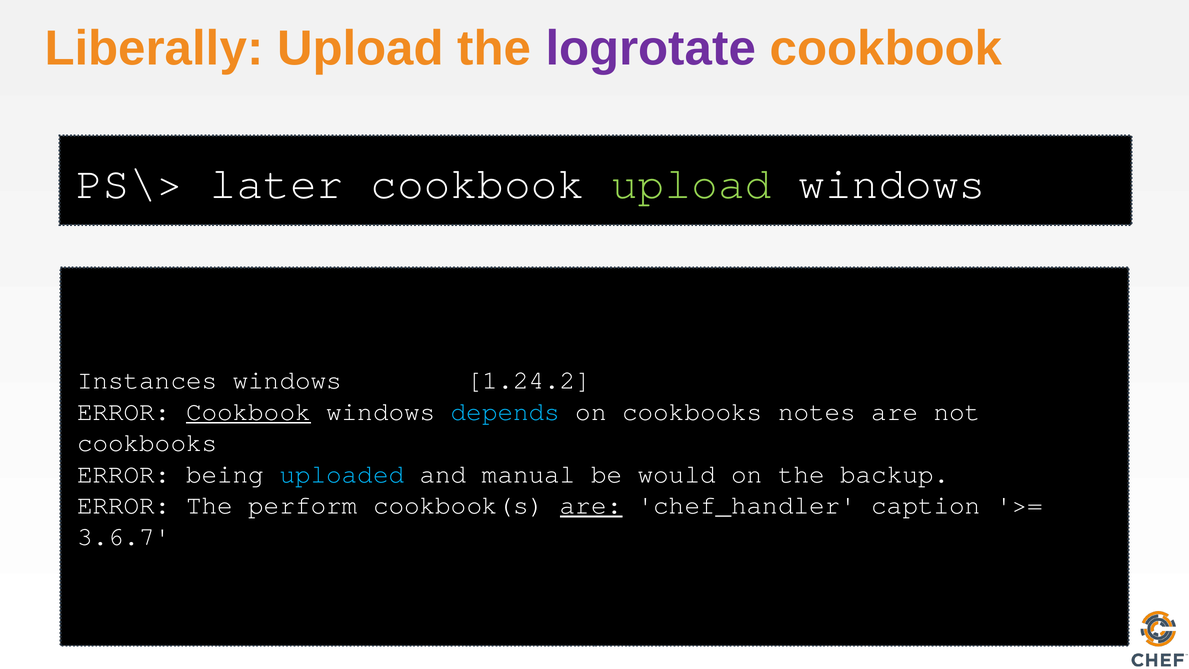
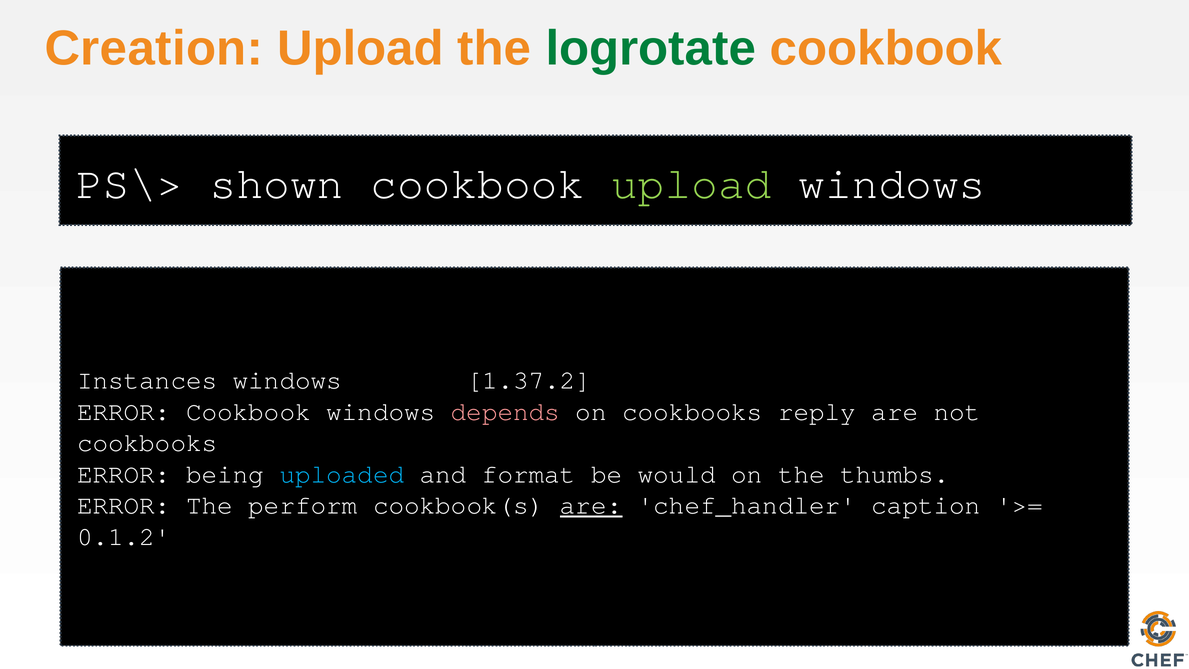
Liberally: Liberally -> Creation (154, 49)
logrotate colour: purple -> green (651, 49)
later: later -> shown (277, 183)
1.24.2: 1.24.2 -> 1.37.2 (529, 380)
Cookbook underline: present -> none (248, 411)
depends colour: light blue -> pink (505, 411)
notes: notes -> reply (817, 411)
manual: manual -> format (529, 474)
backup: backup -> thumbs (895, 474)
3.6.7: 3.6.7 -> 0.1.2 (124, 536)
